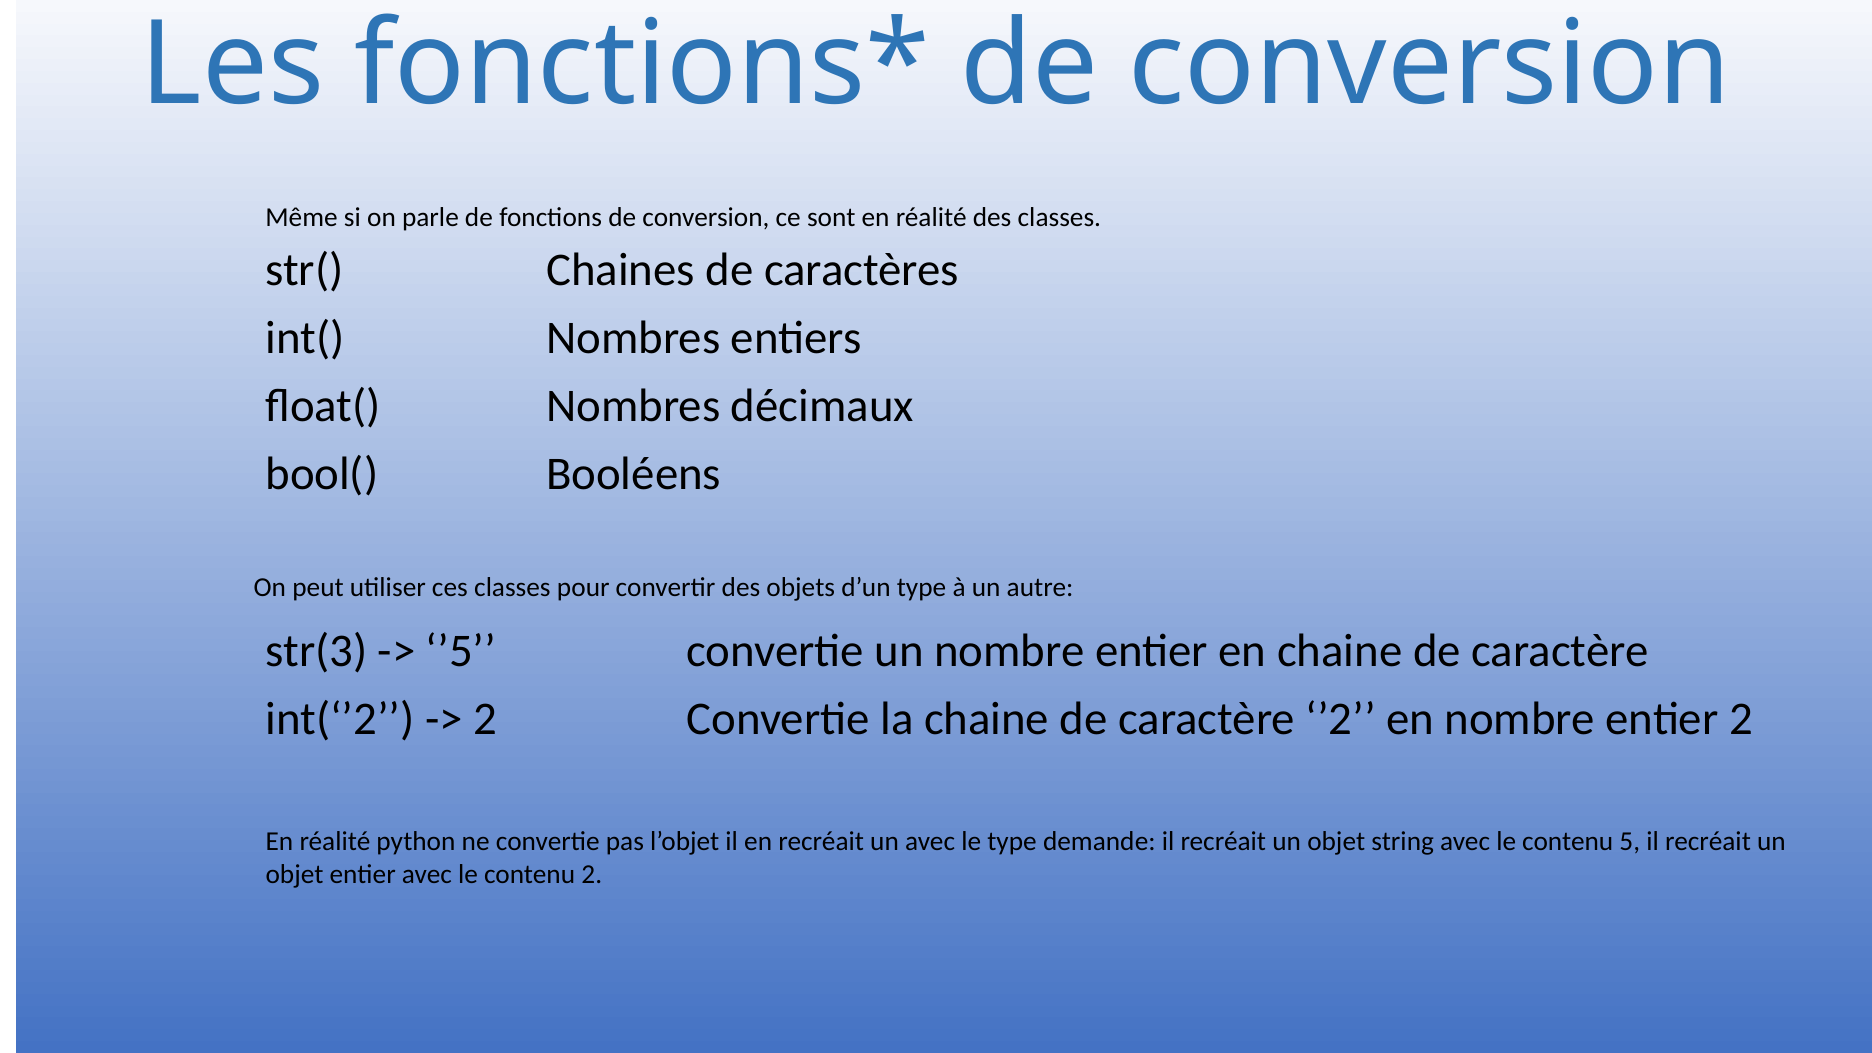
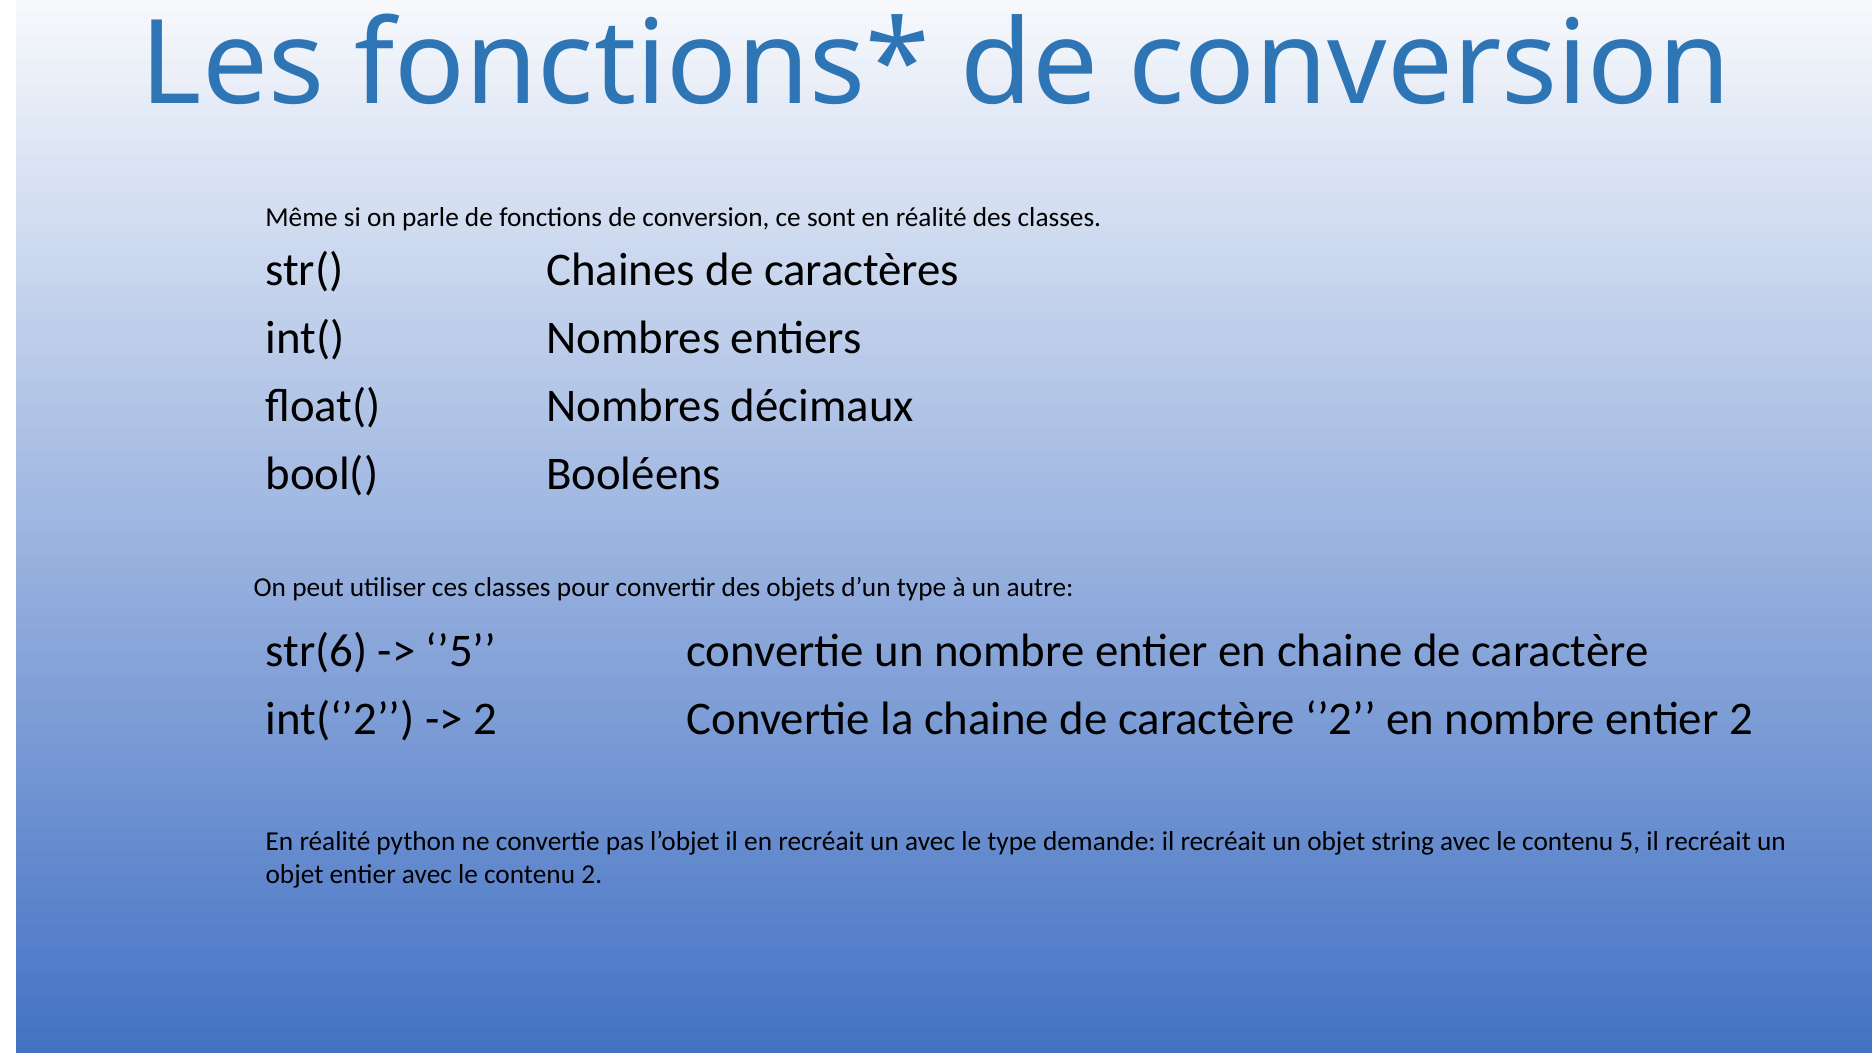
str(3: str(3 -> str(6 (316, 651)
